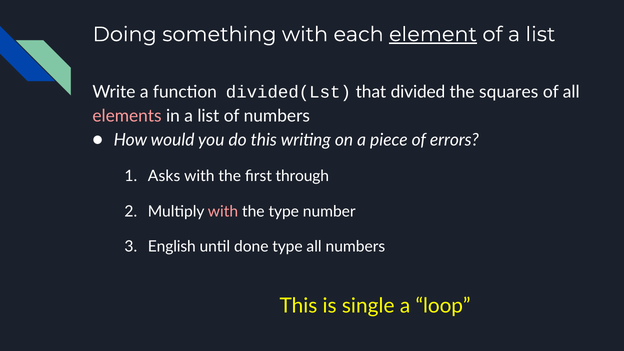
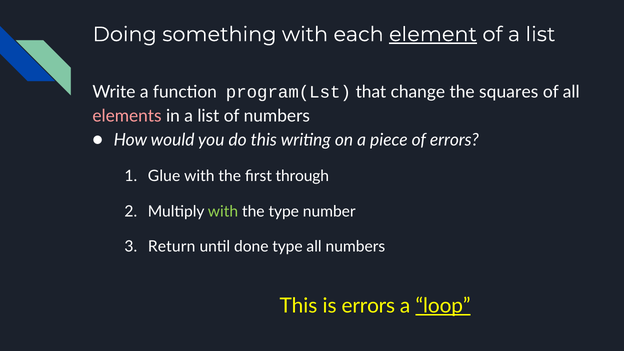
divided(Lst: divided(Lst -> program(Lst (288, 92)
divided: divided -> change (418, 92)
Asks: Asks -> Glue (164, 176)
with colour: pink -> light green (223, 211)
English: English -> Return (172, 247)
is single: single -> errors (368, 306)
loop underline: none -> present (443, 306)
